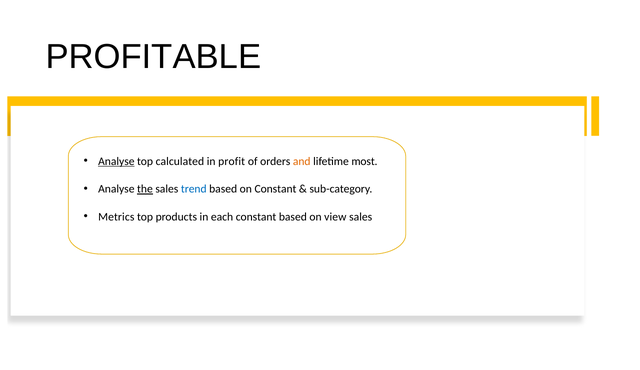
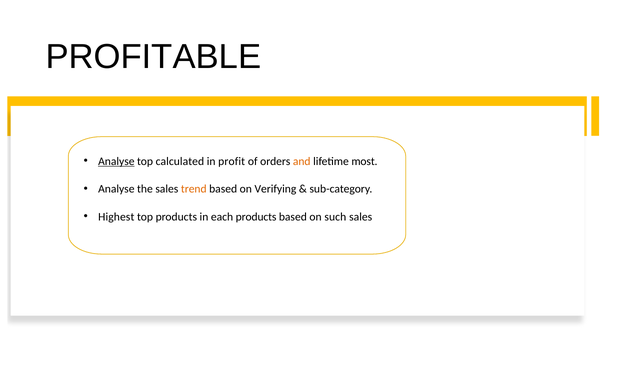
the underline: present -> none (145, 189)
trend colour: blue -> orange (194, 189)
on Constant: Constant -> Verifying (275, 189)
Metrics: Metrics -> Highest (116, 217)
each constant: constant -> products (256, 217)
view: view -> such (335, 217)
